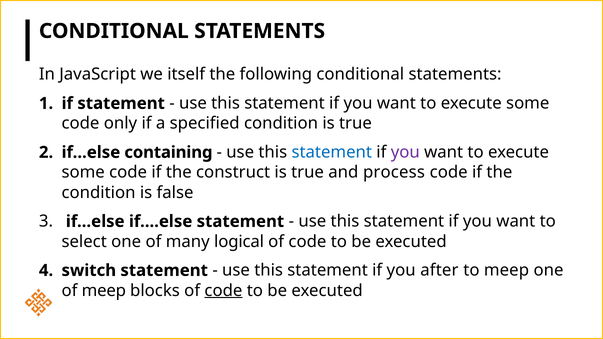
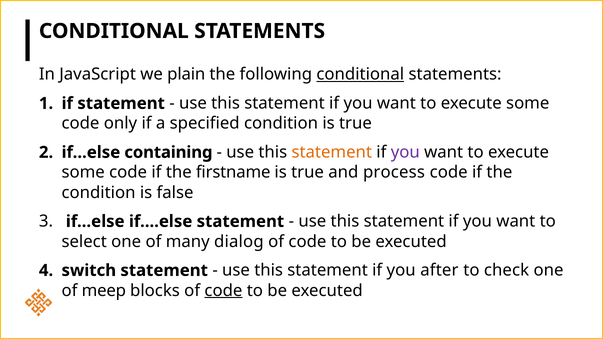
itself: itself -> plain (186, 75)
conditional underline: none -> present (360, 75)
statement colour: blue -> orange (332, 152)
construct: construct -> firstname (233, 173)
logical: logical -> dialog (239, 242)
to meep: meep -> check (506, 271)
